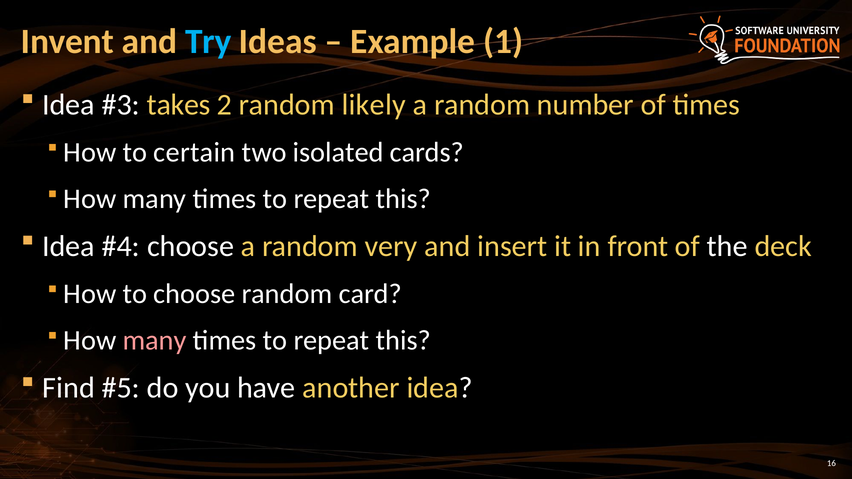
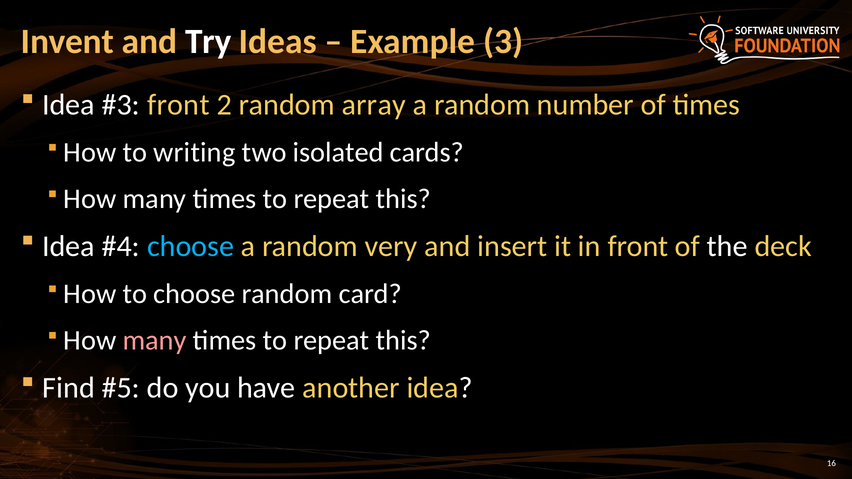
Try colour: light blue -> white (208, 41)
1: 1 -> 3 (503, 41)
takes: takes -> front (178, 105)
likely: likely -> array (374, 105)
certain: certain -> writing (194, 152)
choose colour: white -> light blue (191, 247)
